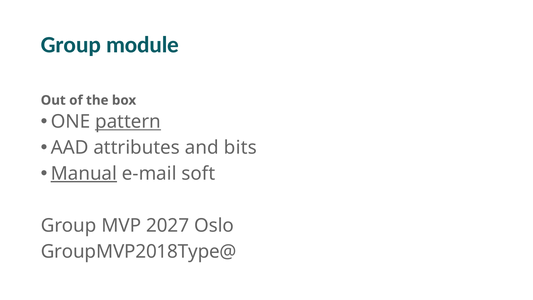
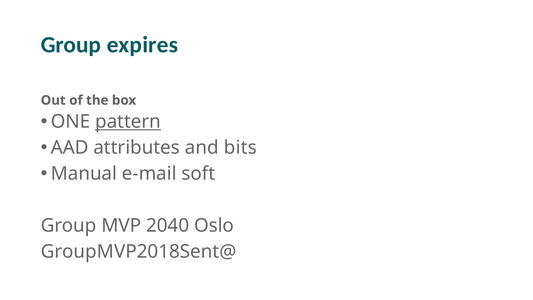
module: module -> expires (142, 45)
Manual underline: present -> none (84, 173)
2027: 2027 -> 2040 (168, 225)
GroupMVP2018Type@: GroupMVP2018Type@ -> GroupMVP2018Sent@ (139, 251)
